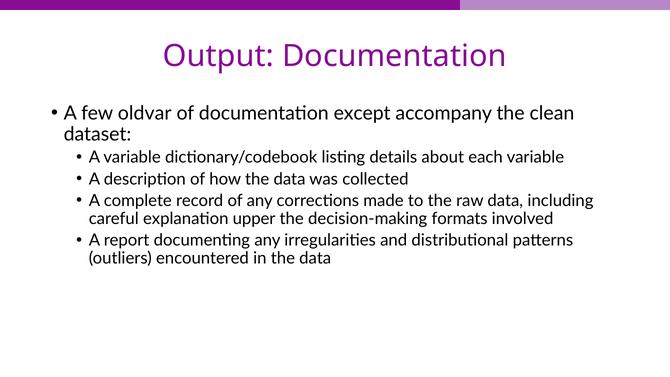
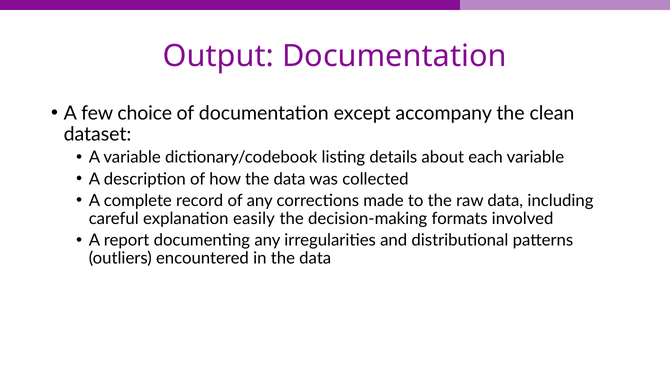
oldvar: oldvar -> choice (145, 113)
upper: upper -> easily (254, 219)
